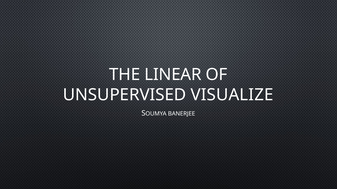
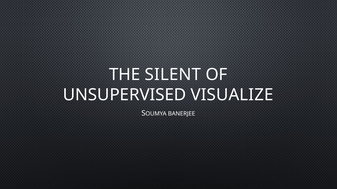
LINEAR: LINEAR -> SILENT (173, 75)
